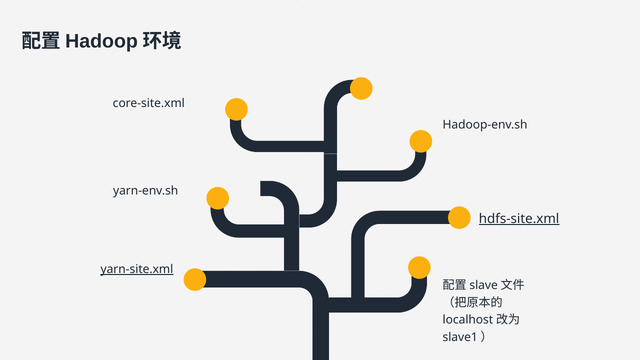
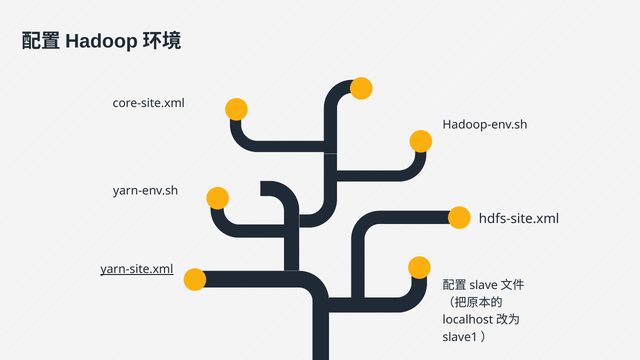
hdfs-site.xml underline: present -> none (519, 219)
